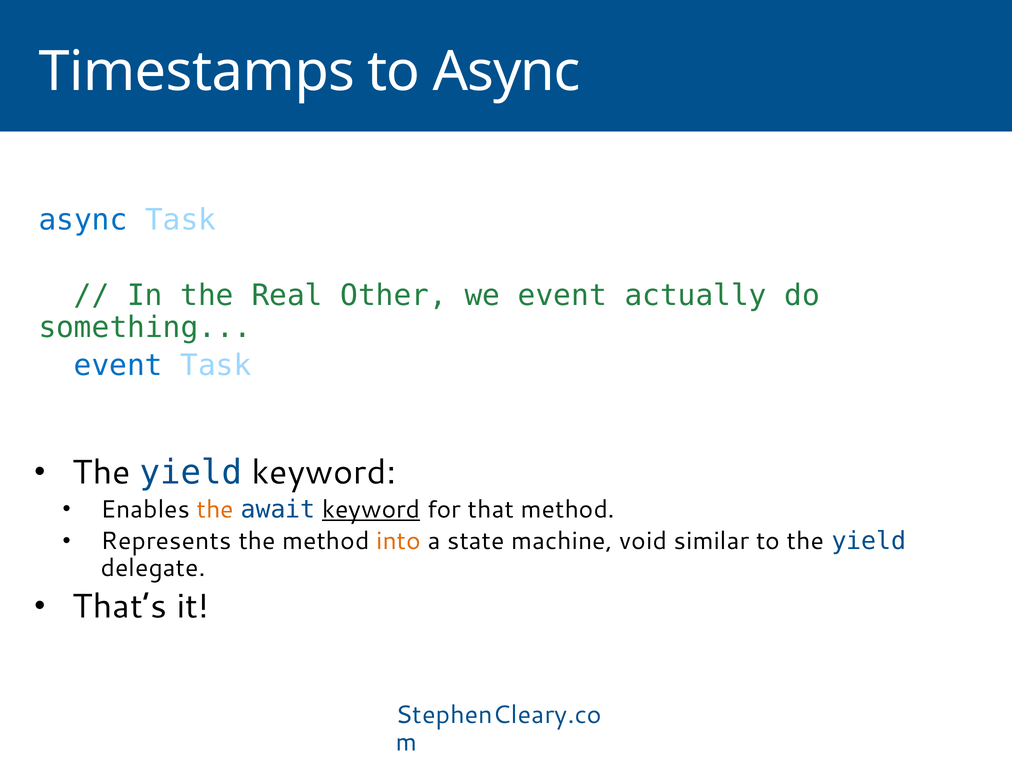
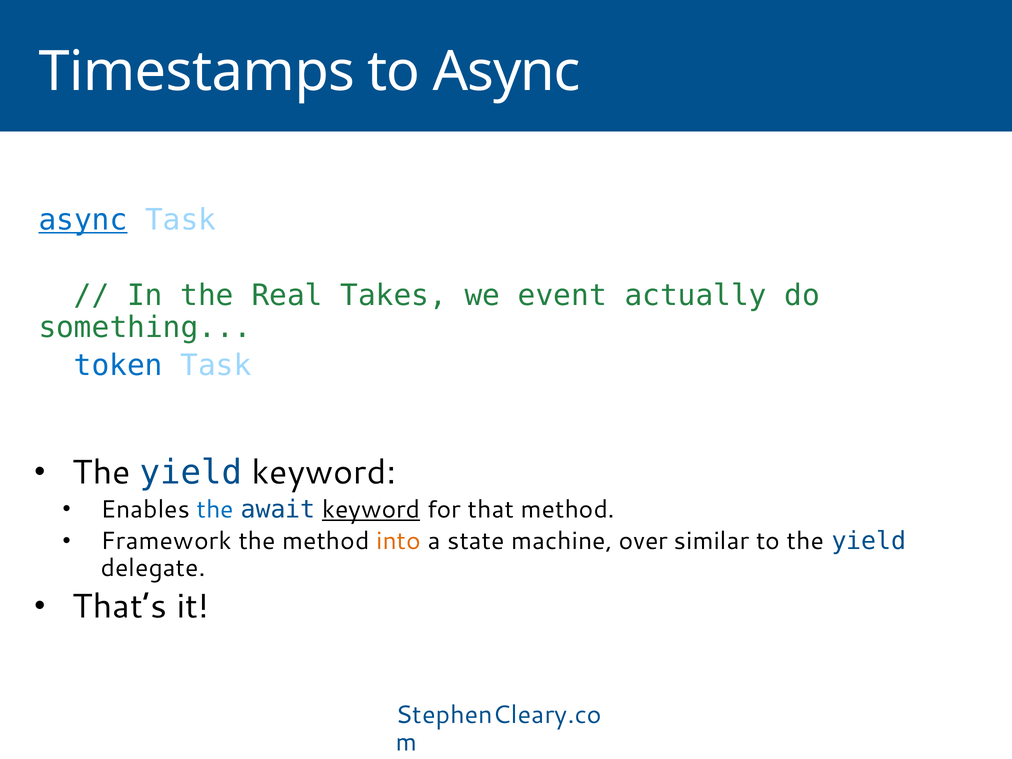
async underline: none -> present (83, 220)
Other: Other -> Takes (394, 296)
event: event -> token (118, 365)
the colour: orange -> blue (215, 509)
Represents: Represents -> Framework (166, 541)
void: void -> over (643, 541)
